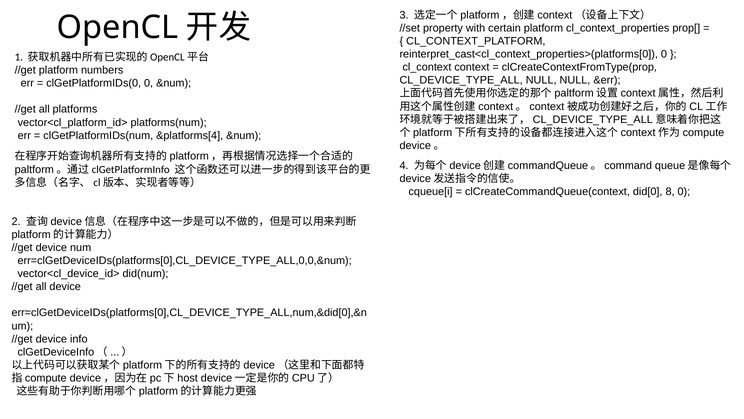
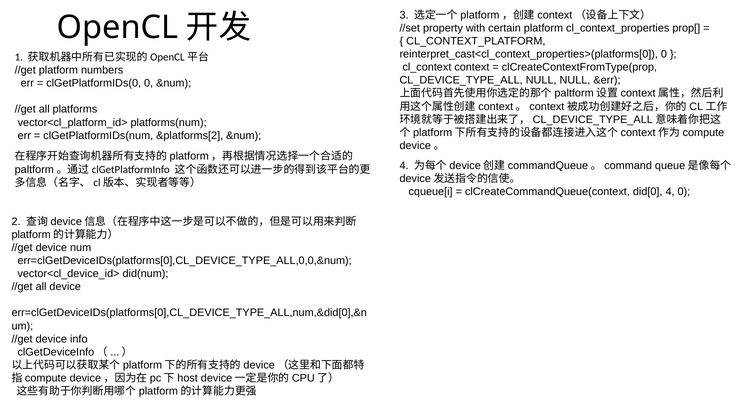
&platforms[4: &platforms[4 -> &platforms[2 (190, 135)
did[0 8: 8 -> 4 (670, 191)
